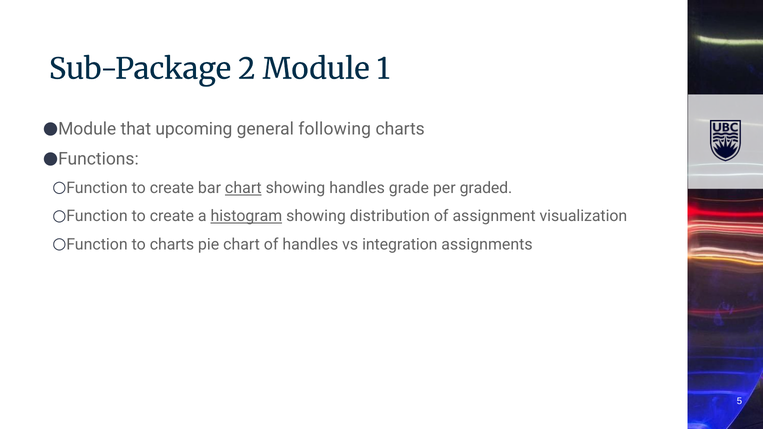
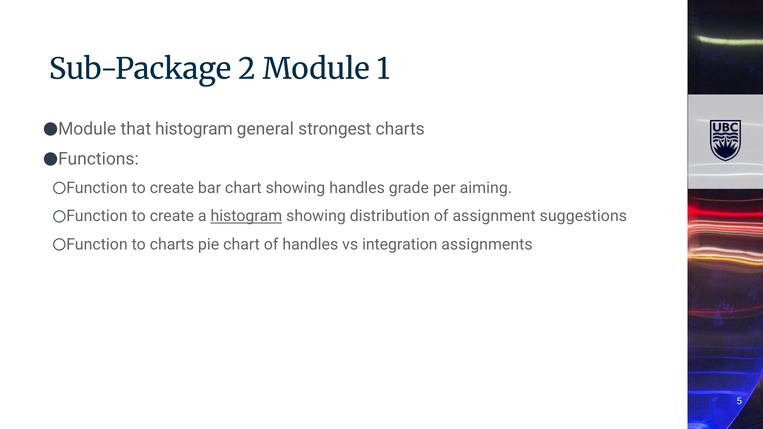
that upcoming: upcoming -> histogram (194, 129)
following: following -> strongest (335, 129)
chart underline: present -> none (243, 188)
graded: graded -> aiming (486, 188)
visualization: visualization -> suggestions (583, 216)
